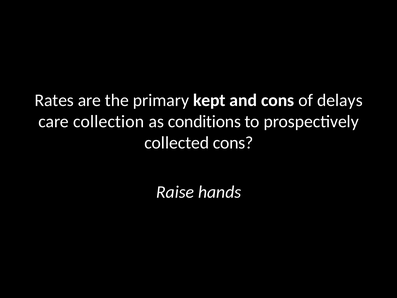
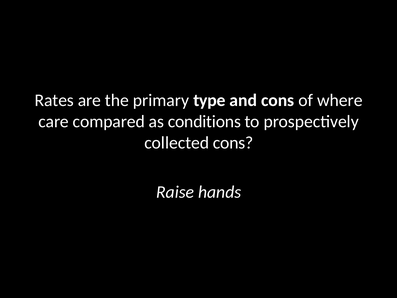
kept: kept -> type (209, 100)
delays: delays -> where (340, 100)
collection: collection -> compared (109, 121)
